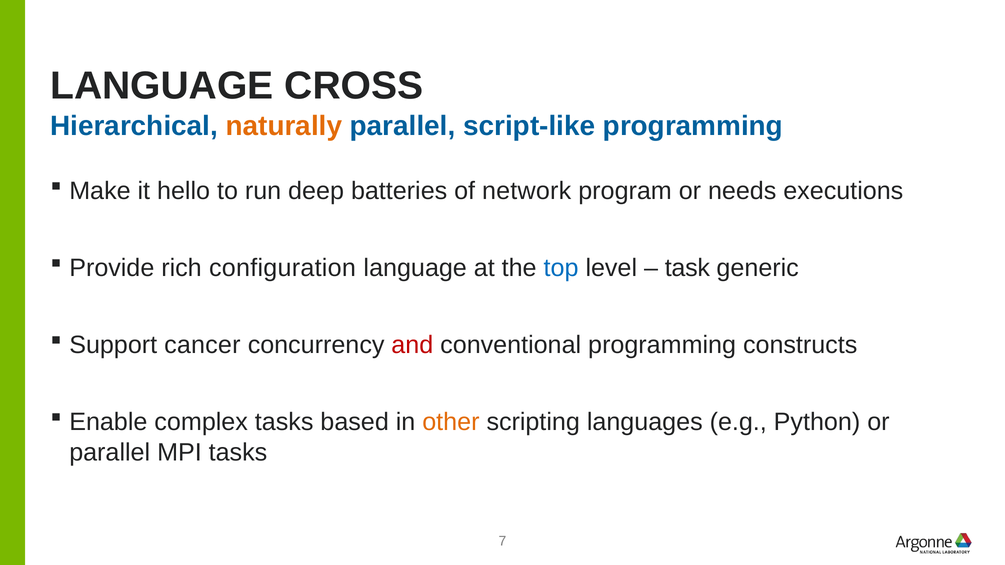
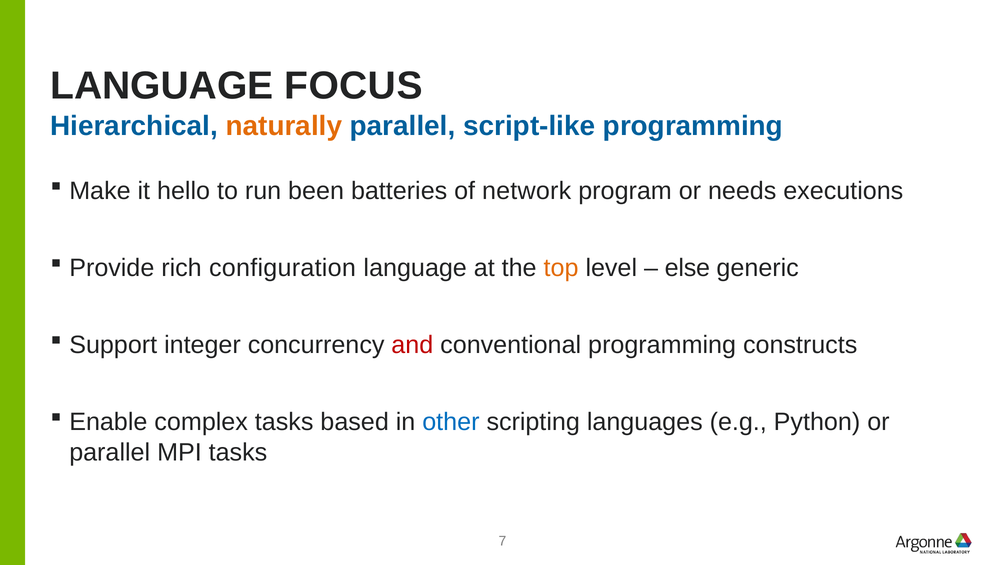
CROSS: CROSS -> FOCUS (353, 86)
deep: deep -> been (316, 191)
top colour: blue -> orange (561, 268)
task: task -> else (687, 268)
cancer: cancer -> integer (202, 345)
other colour: orange -> blue (451, 422)
